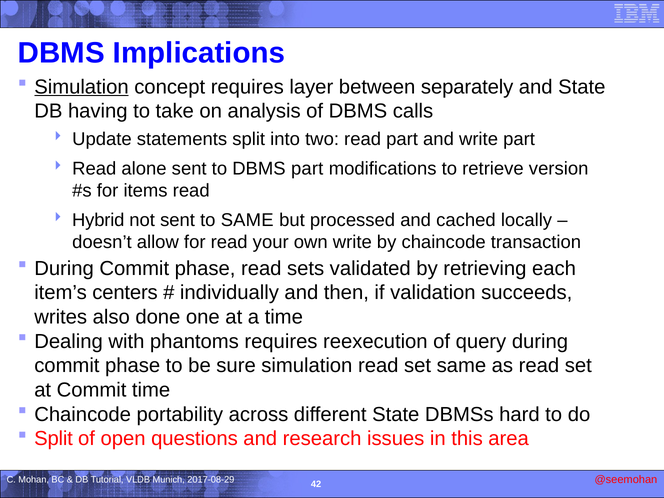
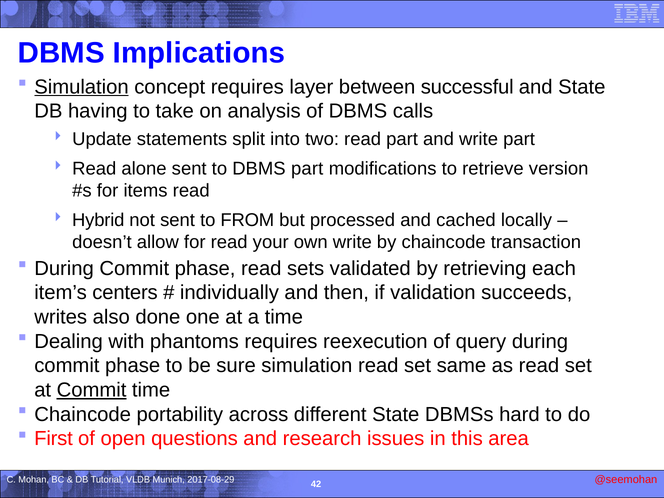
separately: separately -> successful (467, 87)
to SAME: SAME -> FROM (247, 220)
Commit underline: none -> present (92, 390)
Split: Split -> First (53, 439)
